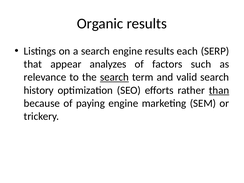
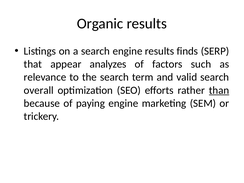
each: each -> finds (187, 51)
search underline: present -> none (114, 77)
history: history -> overall (39, 90)
